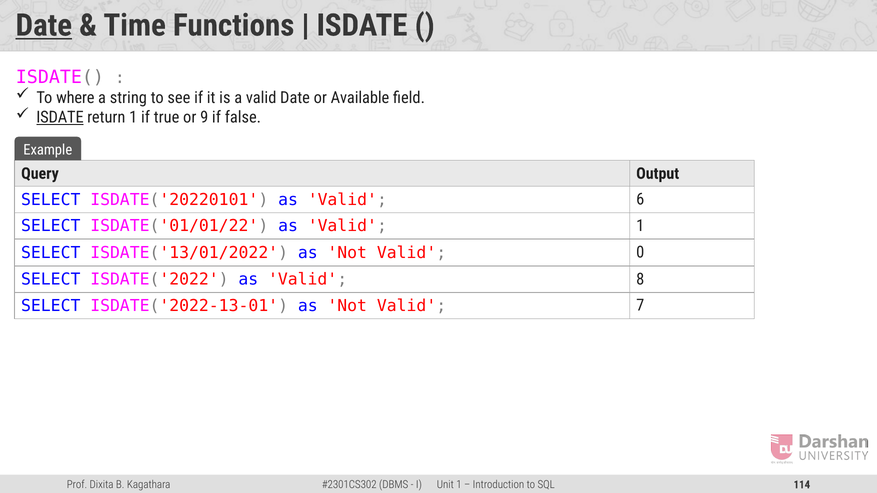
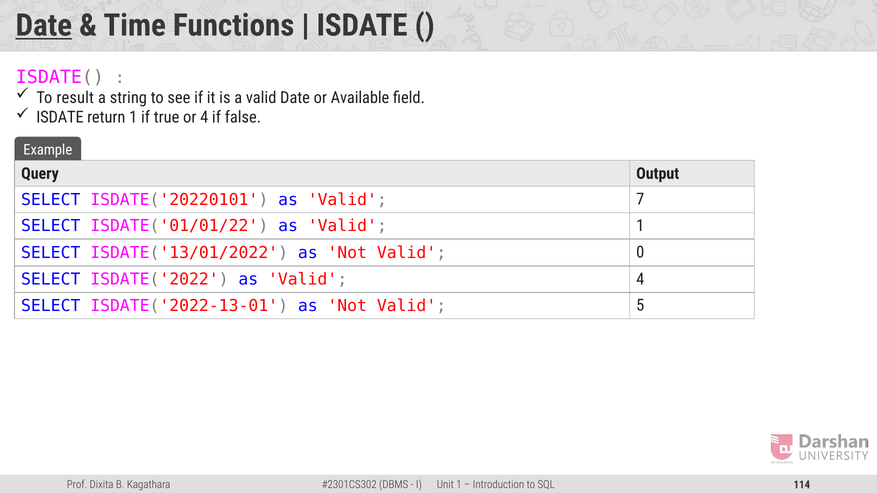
where: where -> result (75, 98)
ISDATE underline: present -> none (60, 117)
or 9: 9 -> 4 (204, 117)
6: 6 -> 7 (640, 199)
Valid 8: 8 -> 4 (640, 279)
7: 7 -> 5 (640, 306)
